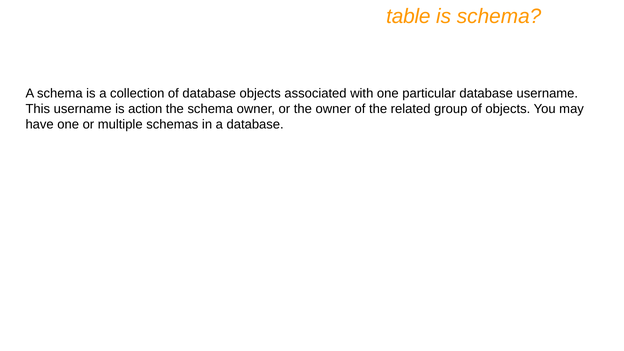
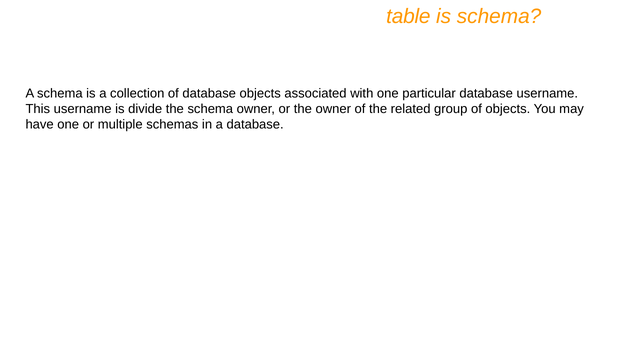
action: action -> divide (145, 109)
